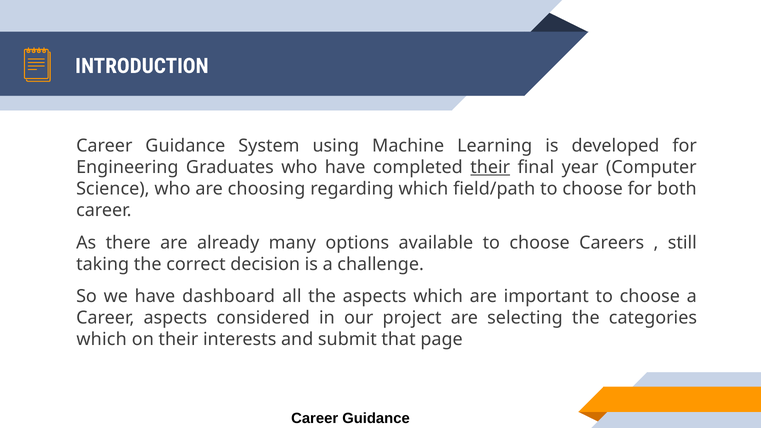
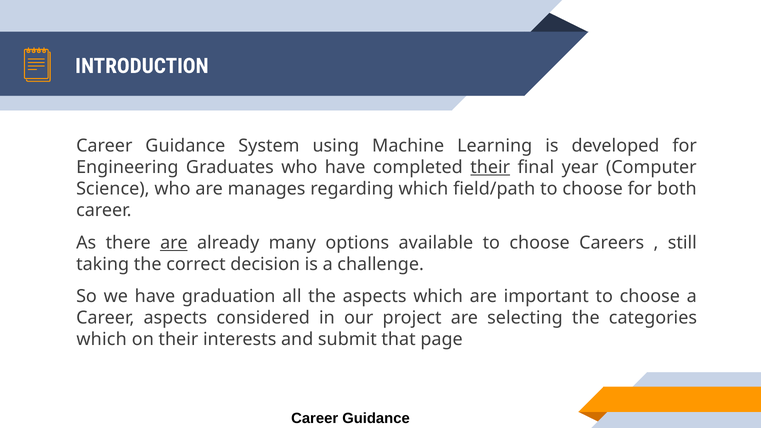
choosing: choosing -> manages (267, 189)
are underline: none -> present (174, 243)
dashboard: dashboard -> graduation (229, 296)
